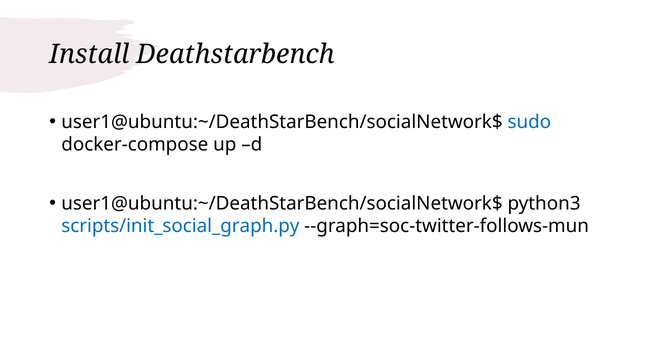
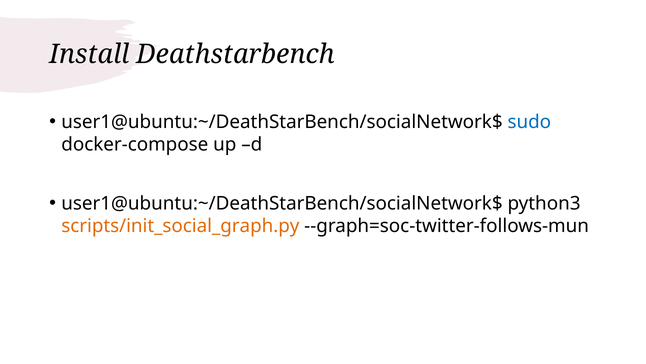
scripts/init_social_graph.py colour: blue -> orange (180, 226)
